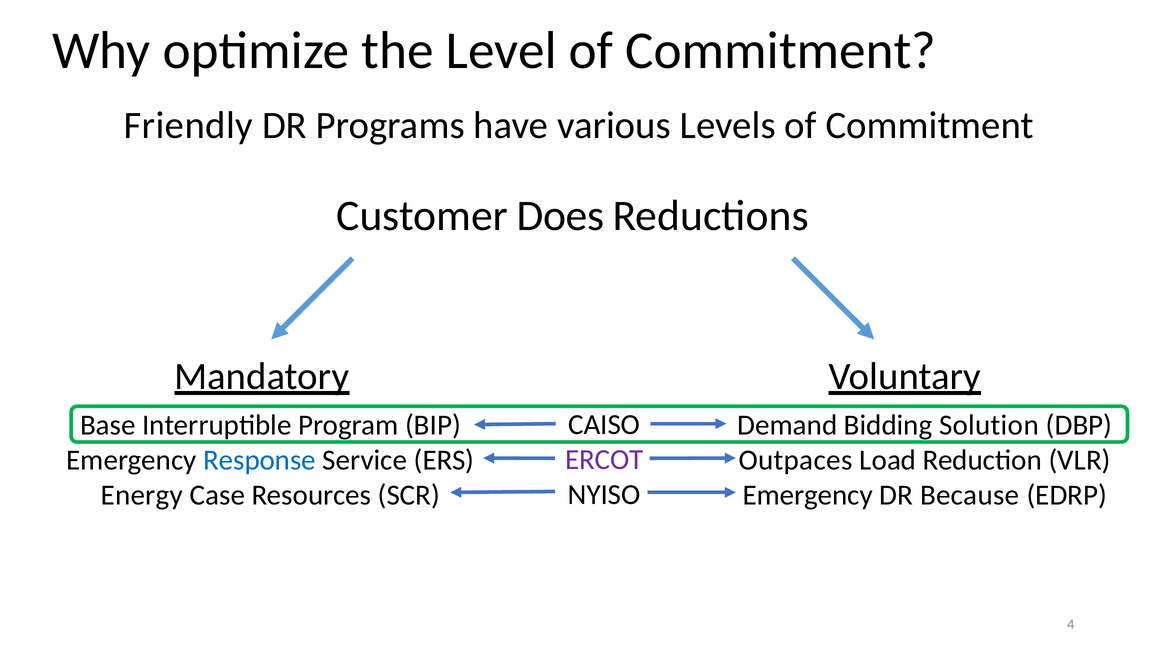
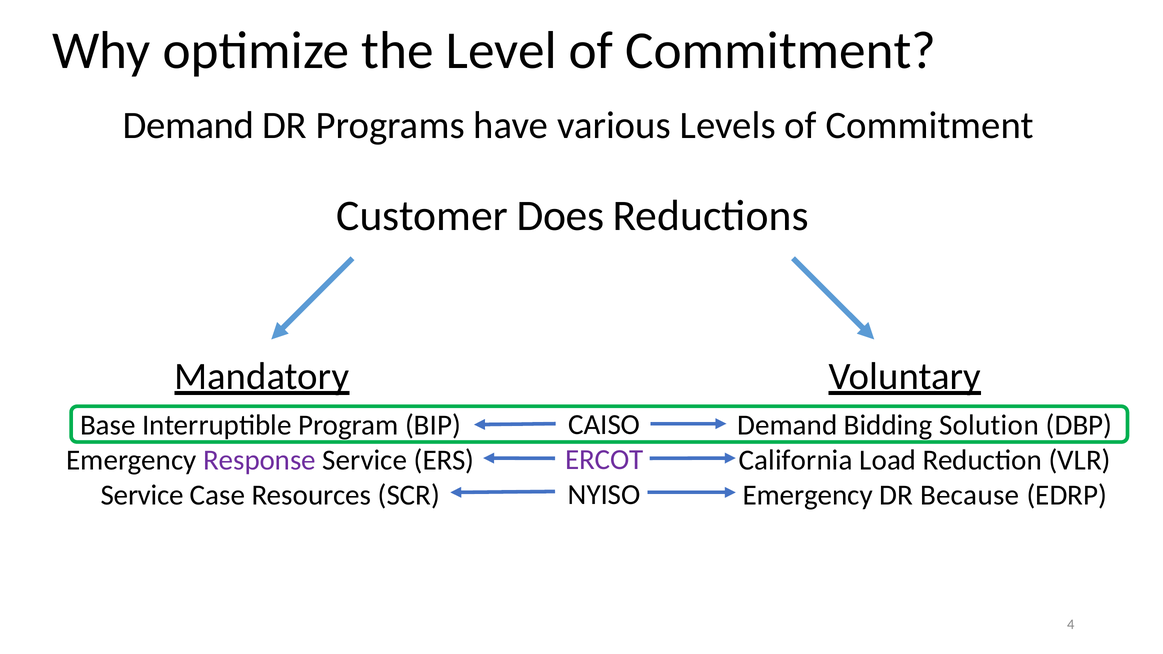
Friendly: Friendly -> Demand (189, 125)
Response colour: blue -> purple (260, 460)
Outpaces: Outpaces -> California (796, 460)
Energy: Energy -> Service (142, 495)
